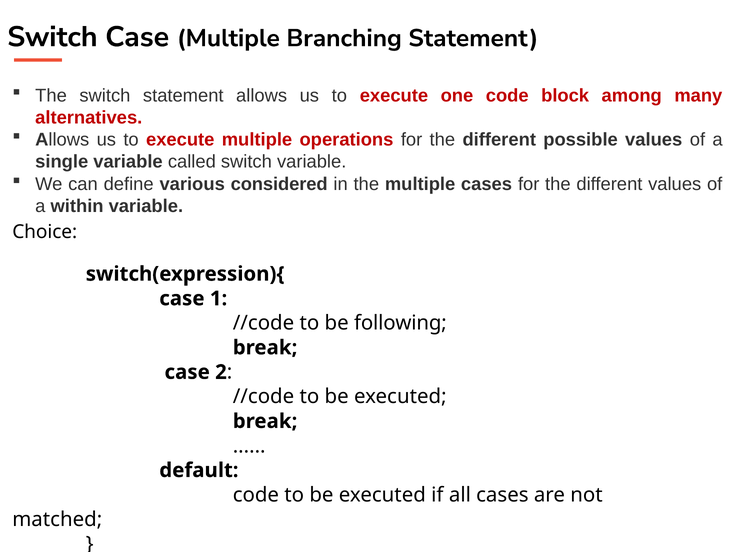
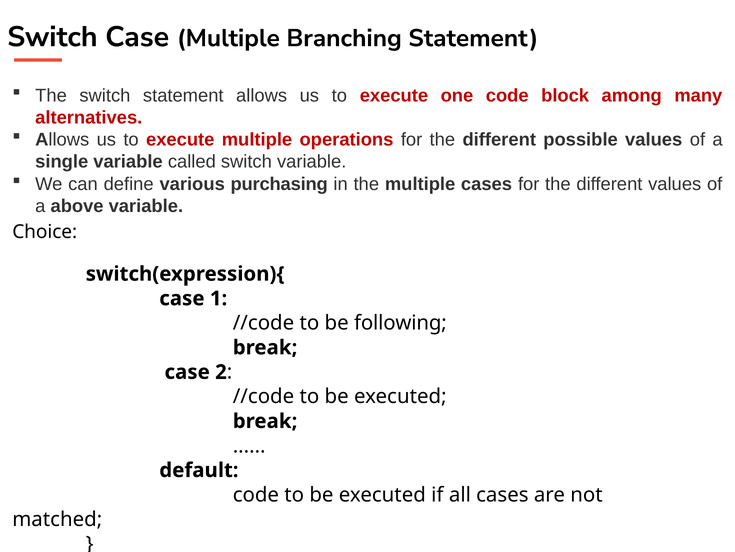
considered: considered -> purchasing (279, 184)
within: within -> above (77, 206)
